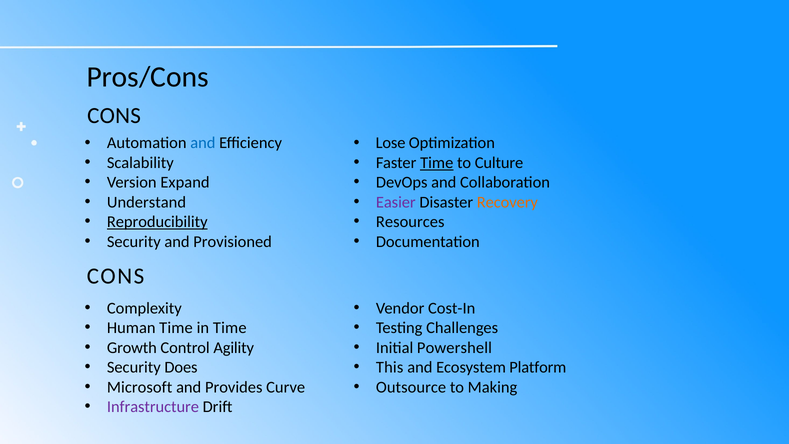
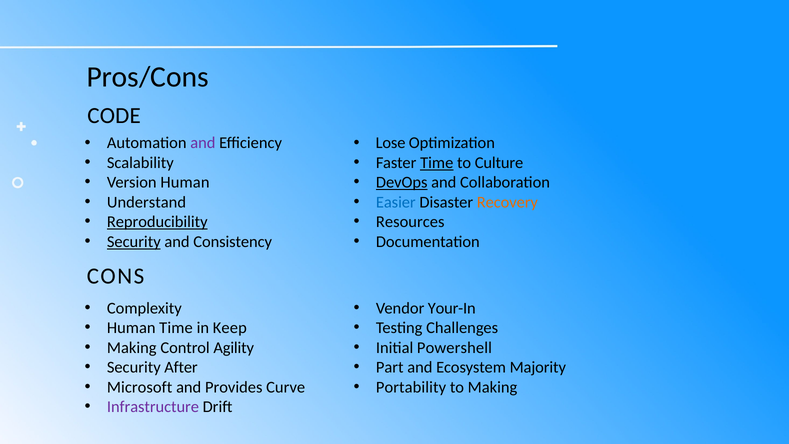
CONS: CONS -> CODE (114, 115)
and colour: blue -> purple (203, 143)
Version Expand: Expand -> Human (185, 182)
DevOps underline: none -> present (402, 182)
Easier colour: purple -> blue (396, 202)
Security underline: none -> present (134, 242)
Provisioned: Provisioned -> Consistency (233, 242)
Cost-In: Cost-In -> Your-In (452, 308)
in Time: Time -> Keep (230, 328)
Growth: Growth -> Making (132, 348)
Does: Does -> After (181, 367)
This: This -> Part (390, 367)
Platform: Platform -> Majority (538, 367)
Outsource: Outsource -> Portability (411, 387)
